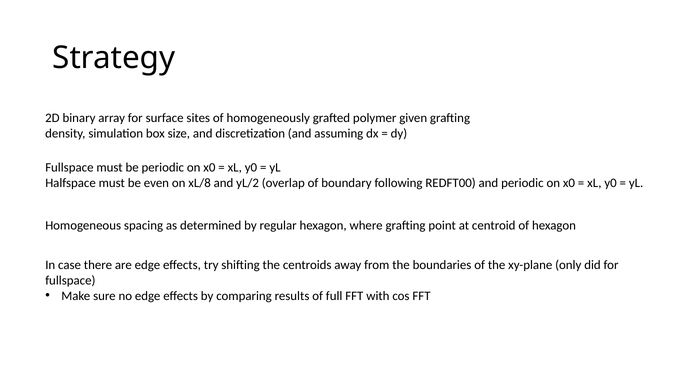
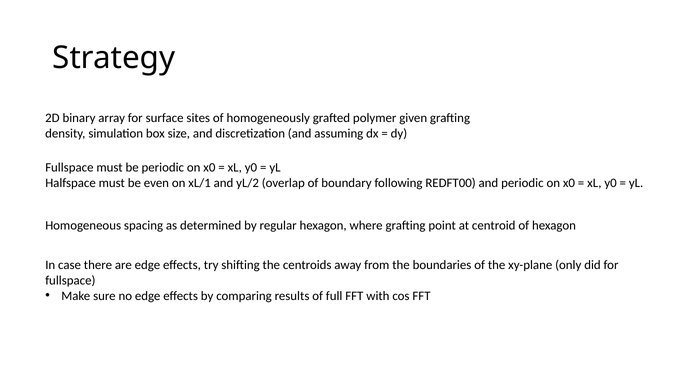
xL/8: xL/8 -> xL/1 (200, 183)
